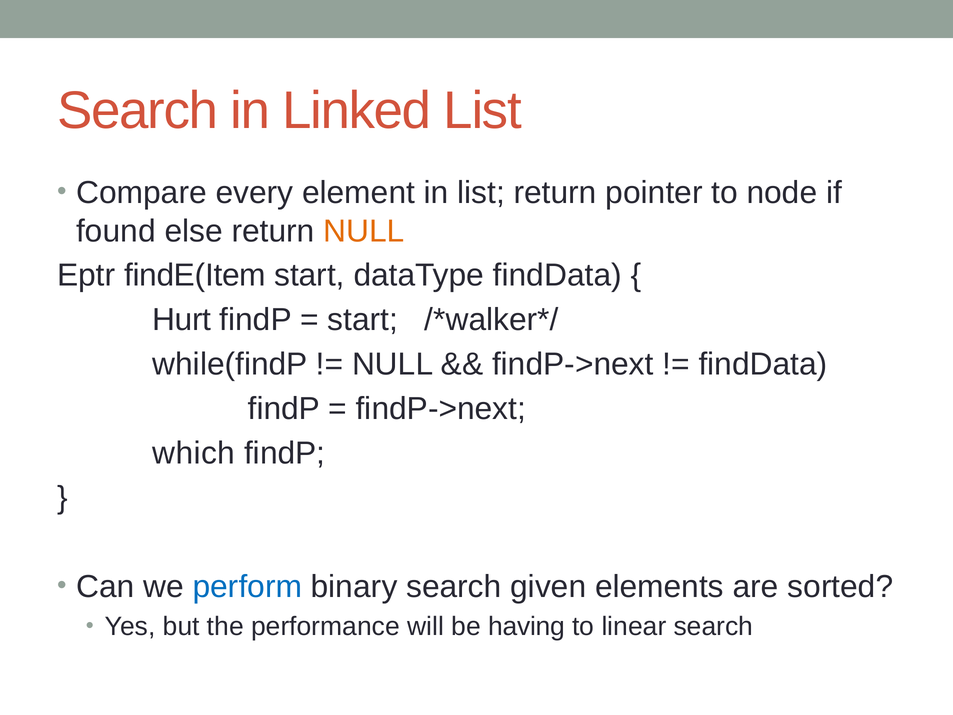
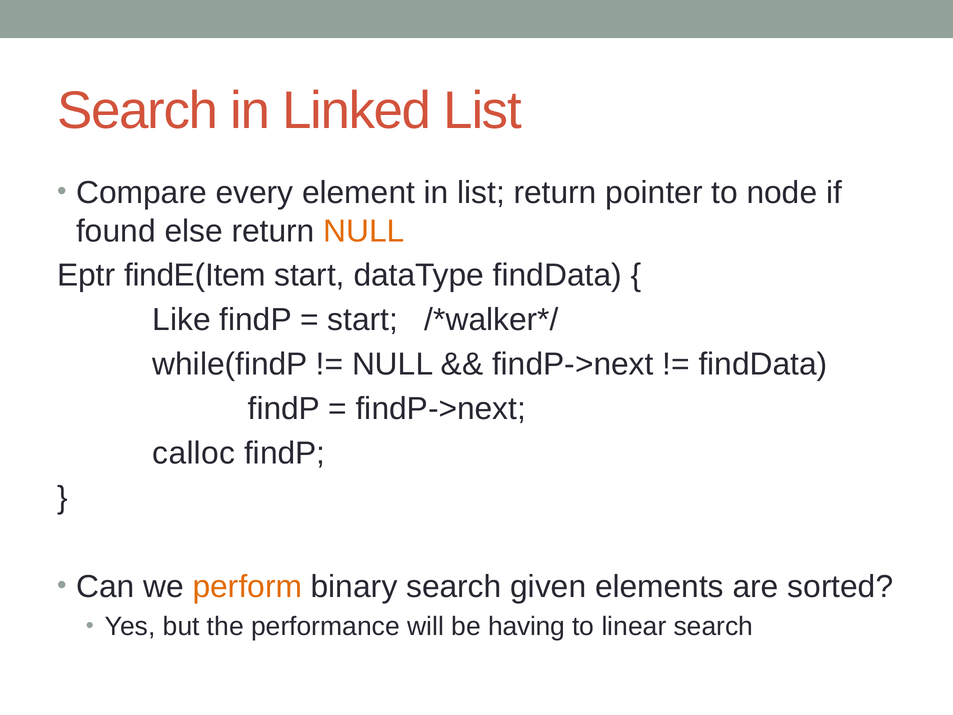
Hurt: Hurt -> Like (182, 320)
which: which -> calloc (194, 453)
perform colour: blue -> orange (247, 587)
